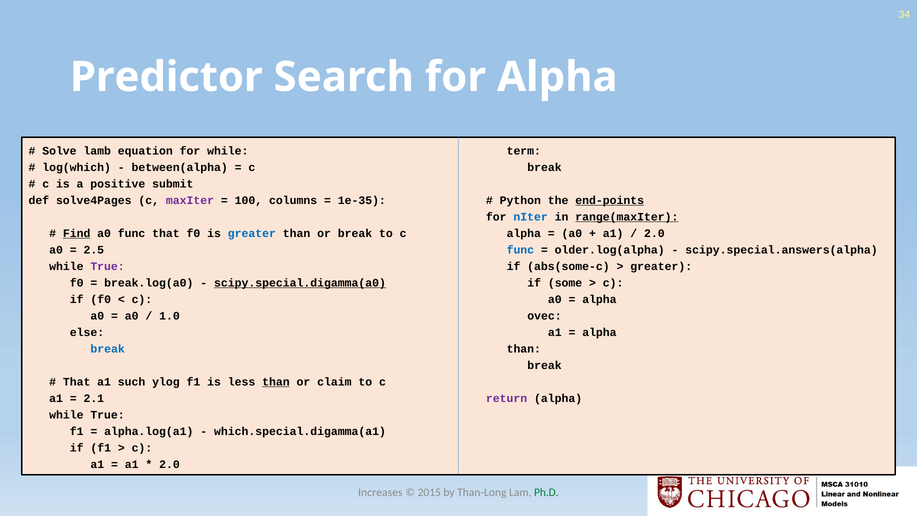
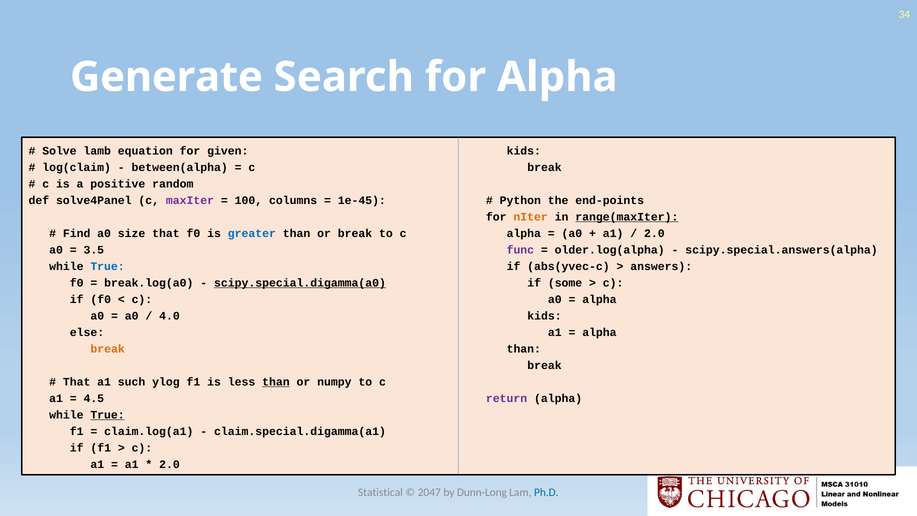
Predictor: Predictor -> Generate (166, 77)
for while: while -> given (228, 151)
term: term -> kids (524, 151)
log(which: log(which -> log(claim (77, 167)
submit: submit -> random (173, 184)
solve4Pages: solve4Pages -> solve4Panel (94, 200)
1e-35: 1e-35 -> 1e-45 (362, 200)
end-points underline: present -> none (610, 200)
nIter colour: blue -> orange (531, 217)
Find underline: present -> none (77, 233)
a0 func: func -> size (132, 233)
2.5: 2.5 -> 3.5 (94, 250)
func colour: blue -> purple (520, 250)
True colour: purple -> blue (108, 266)
abs(some-c: abs(some-c -> abs(yvec-c (568, 266)
greater: greater -> answers (661, 266)
1.0: 1.0 -> 4.0 (169, 316)
ovec: ovec -> kids (544, 316)
break colour: blue -> orange (108, 349)
claim: claim -> numpy (334, 382)
2.1: 2.1 -> 4.5 (94, 398)
True underline: none -> present (108, 415)
alpha.log(a1: alpha.log(a1 -> claim.log(a1 (149, 431)
which.special.digamma(a1: which.special.digamma(a1 -> claim.special.digamma(a1 (300, 431)
Increases: Increases -> Statistical (380, 492)
2015: 2015 -> 2047 (429, 492)
Than-Long: Than-Long -> Dunn-Long (482, 492)
Ph.D colour: green -> blue (546, 492)
